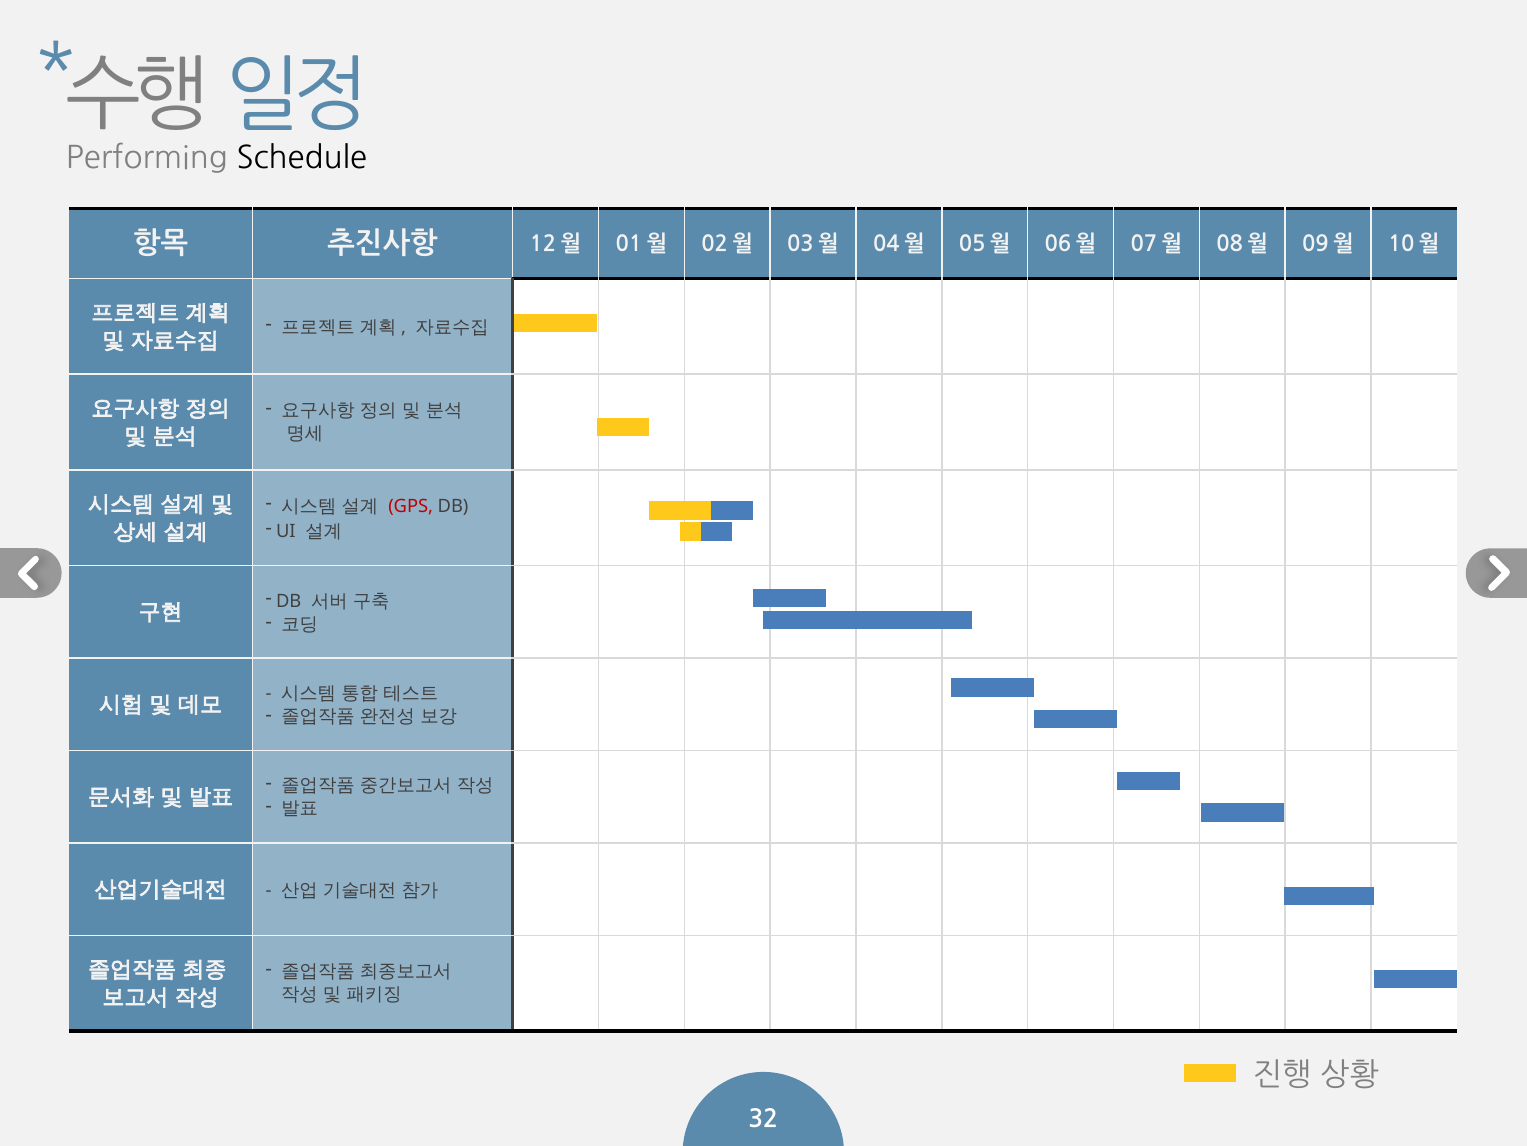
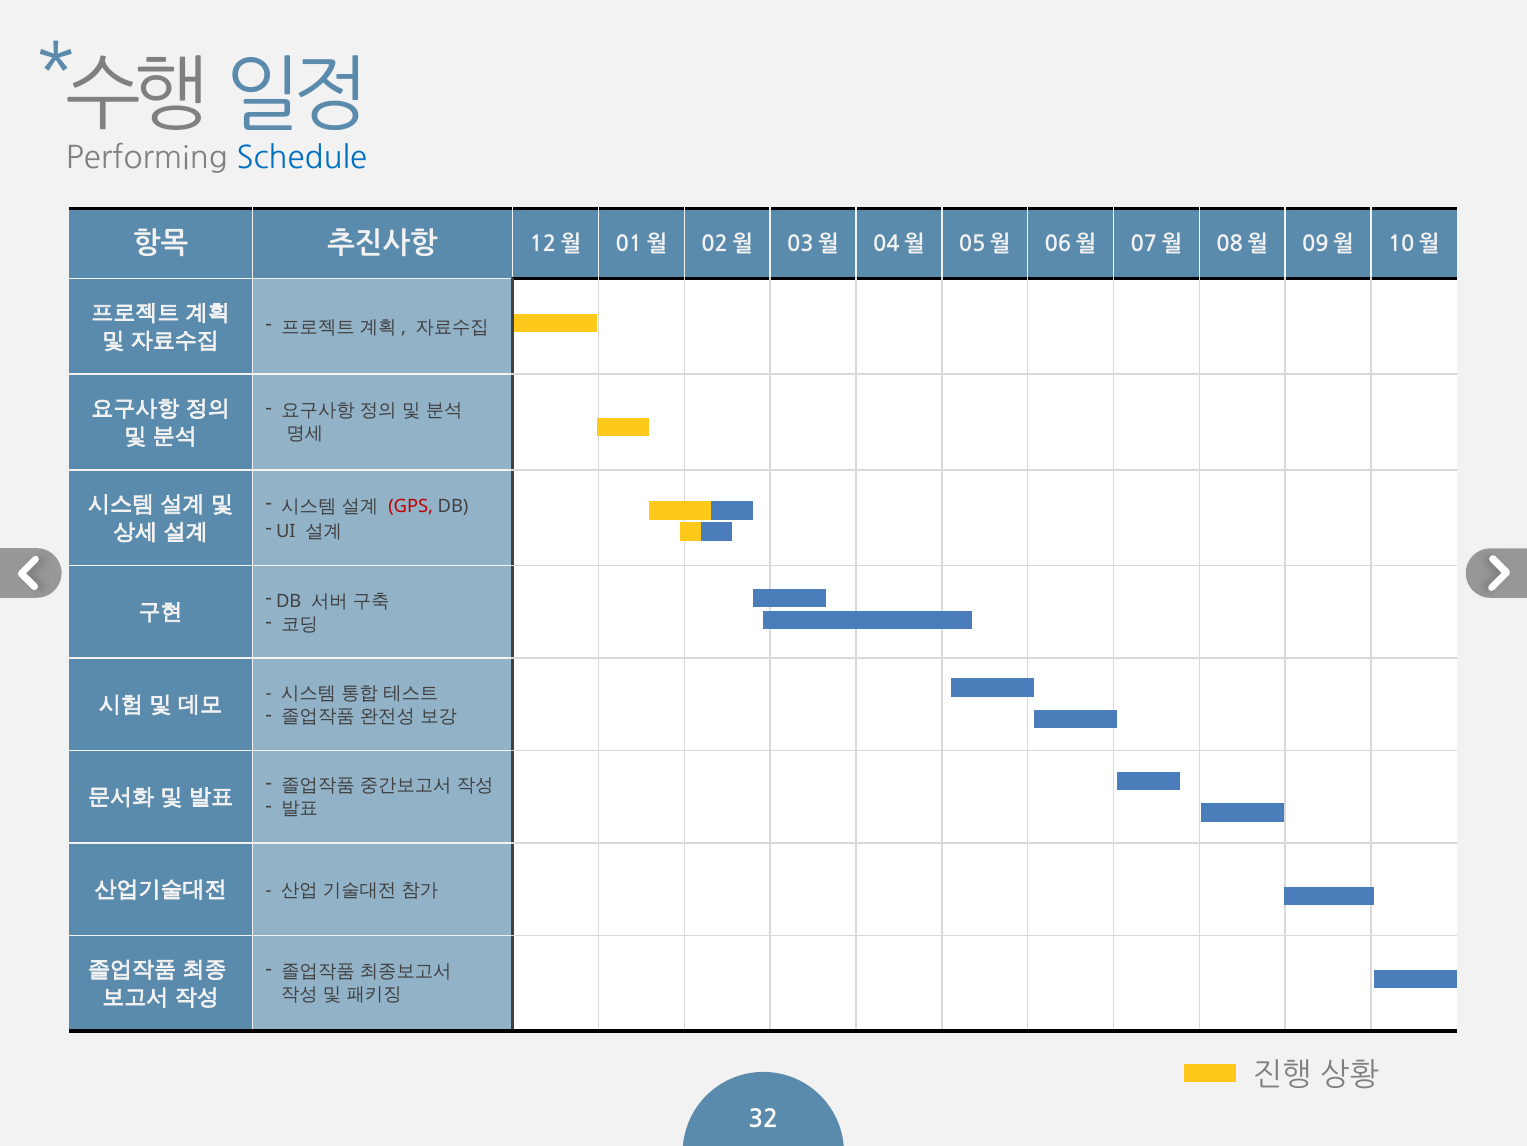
Schedule colour: black -> blue (302, 158)
